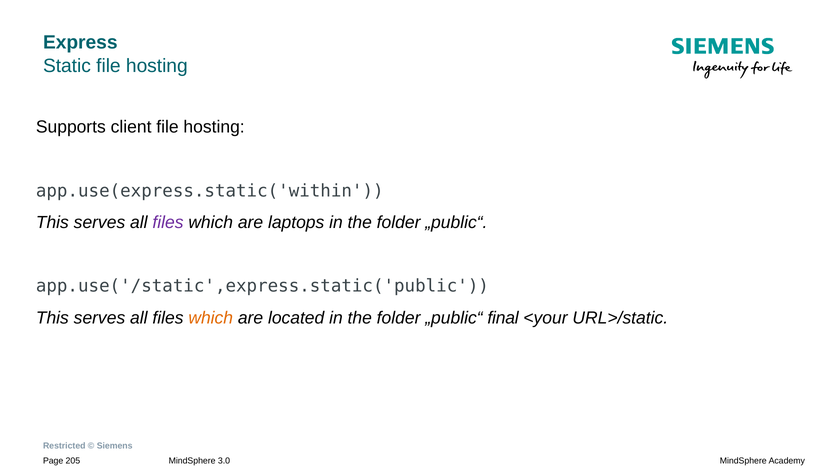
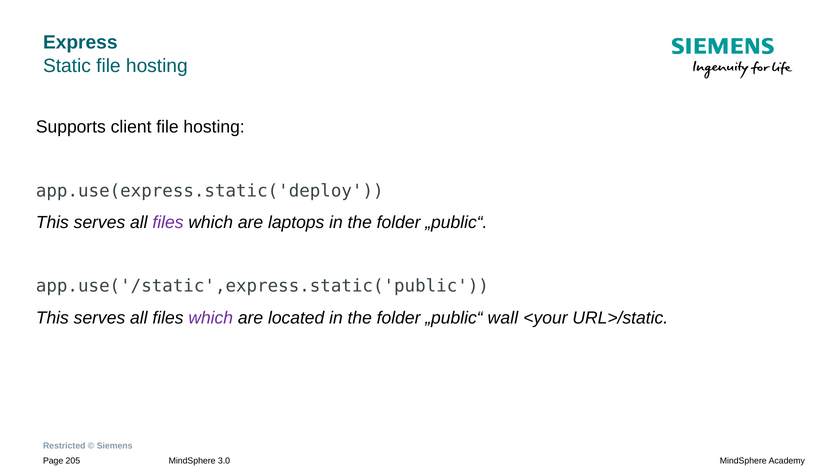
app.use(express.static('within: app.use(express.static('within -> app.use(express.static('deploy (210, 191)
which colour: orange -> purple (211, 318)
final: final -> wall (503, 318)
